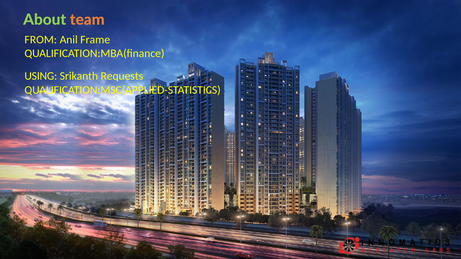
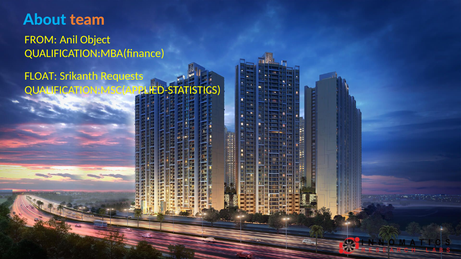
About colour: light green -> light blue (45, 20)
Frame: Frame -> Object (95, 40)
USING: USING -> FLOAT (41, 76)
